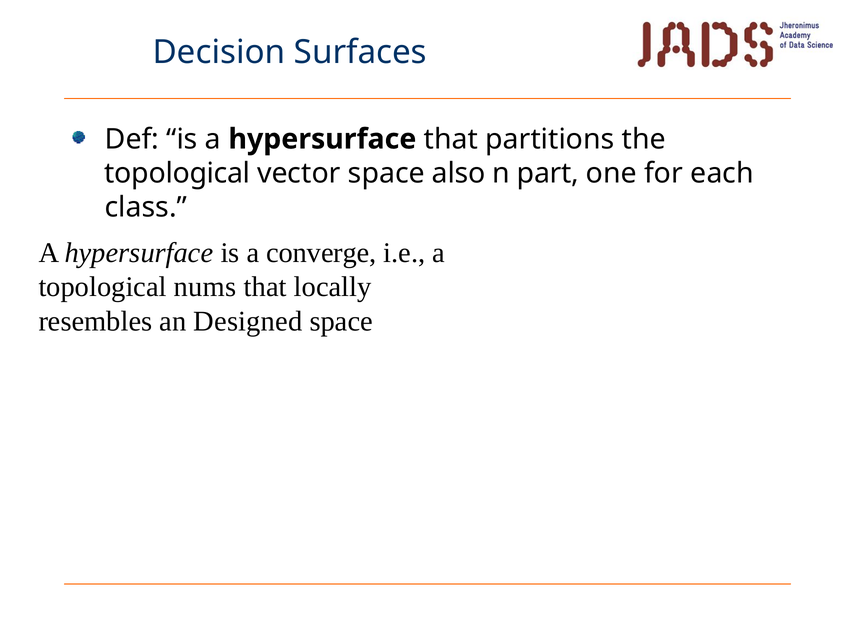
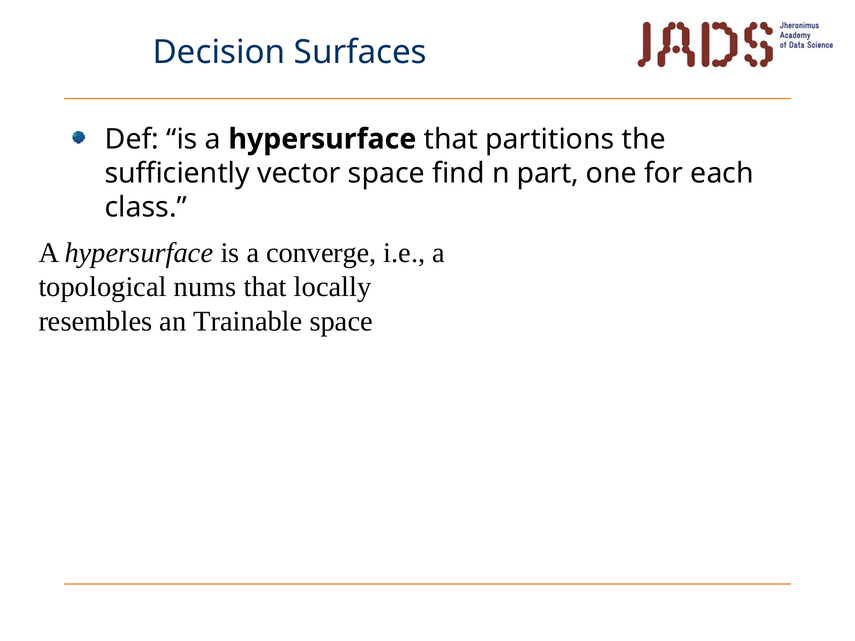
topological: topological -> sufficiently (177, 173)
also: also -> find (458, 173)
Designed: Designed -> Trainable (248, 321)
